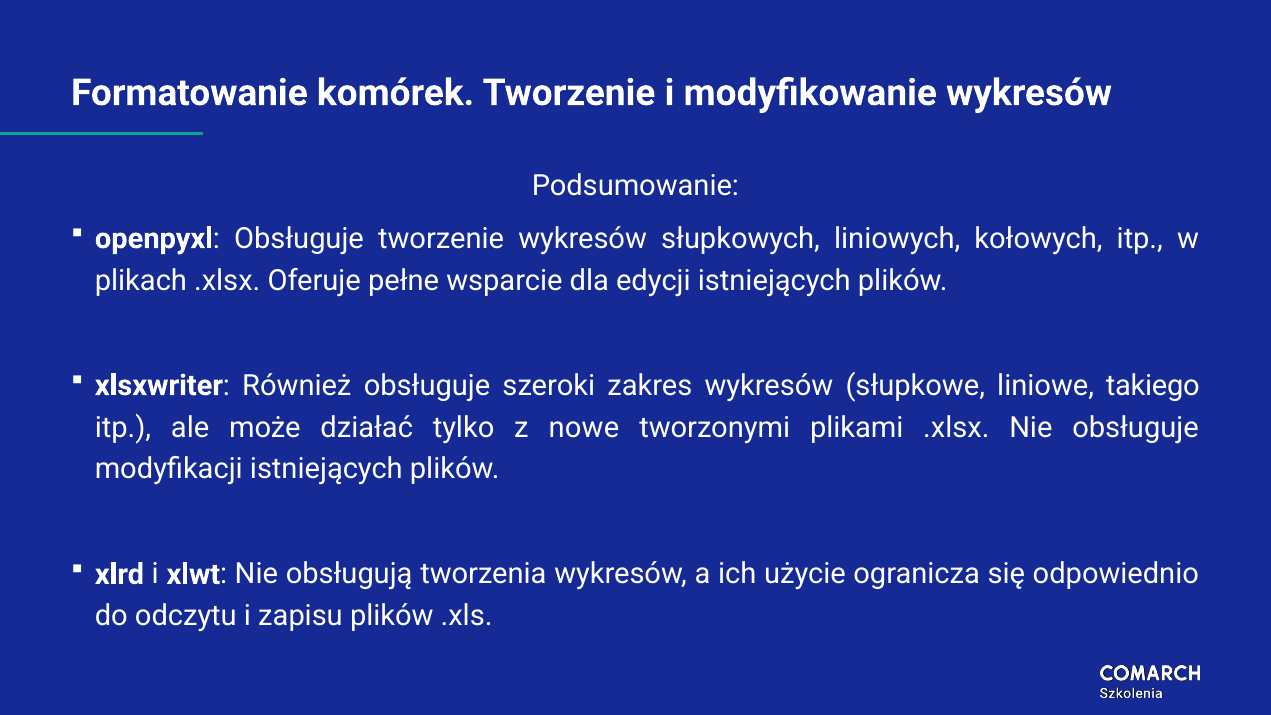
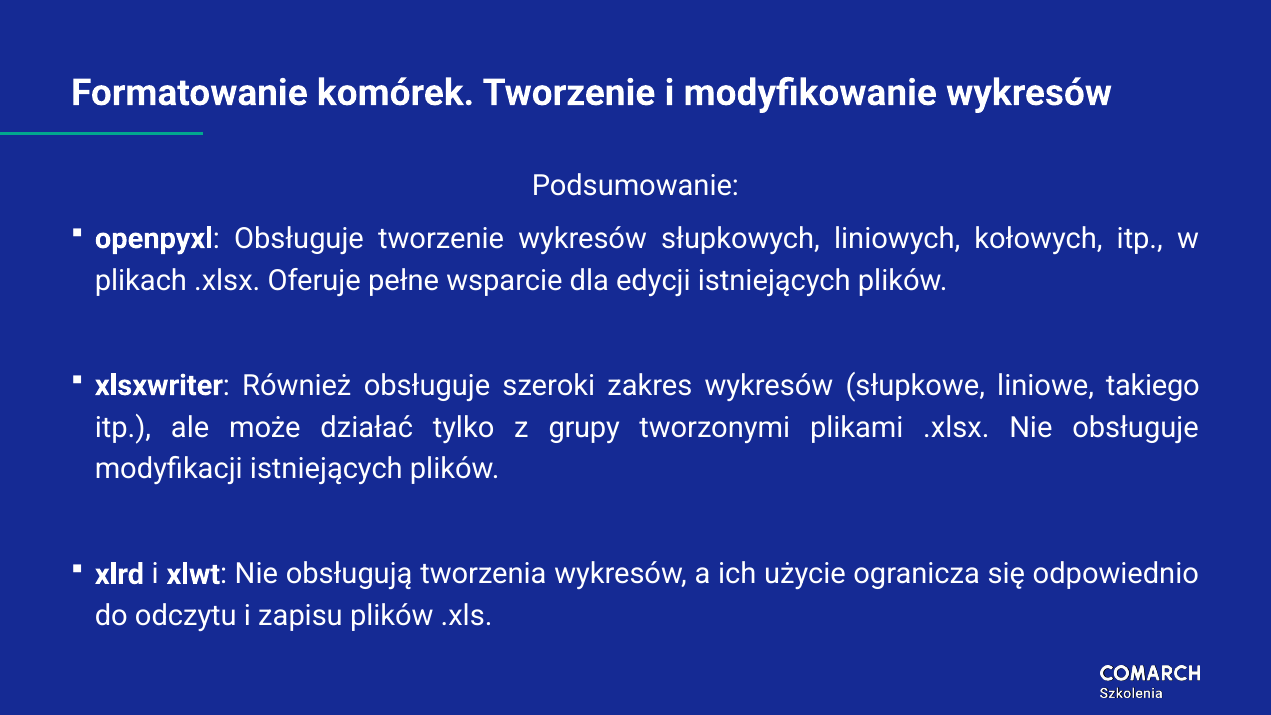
nowe: nowe -> grupy (584, 427)
